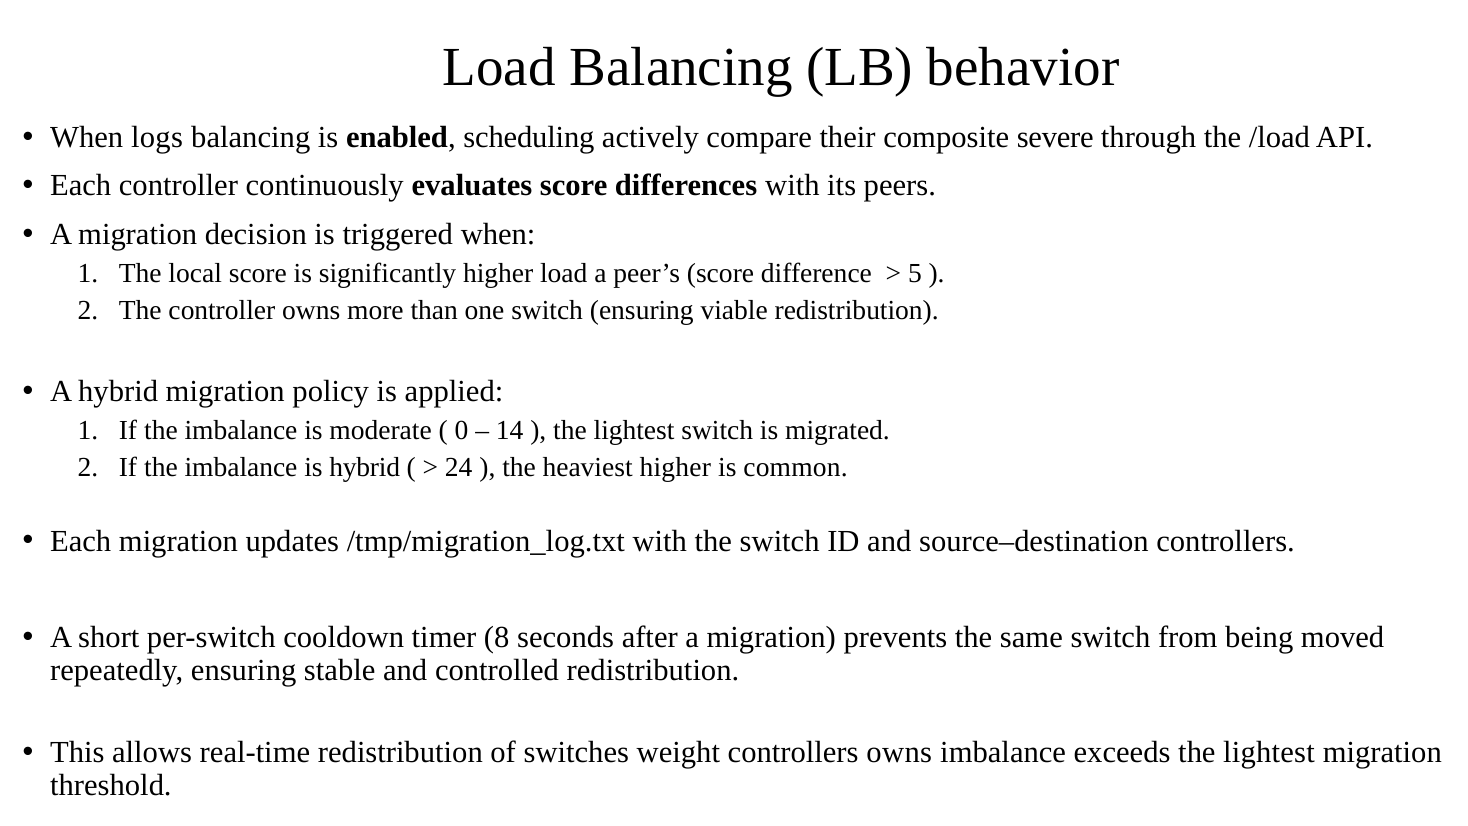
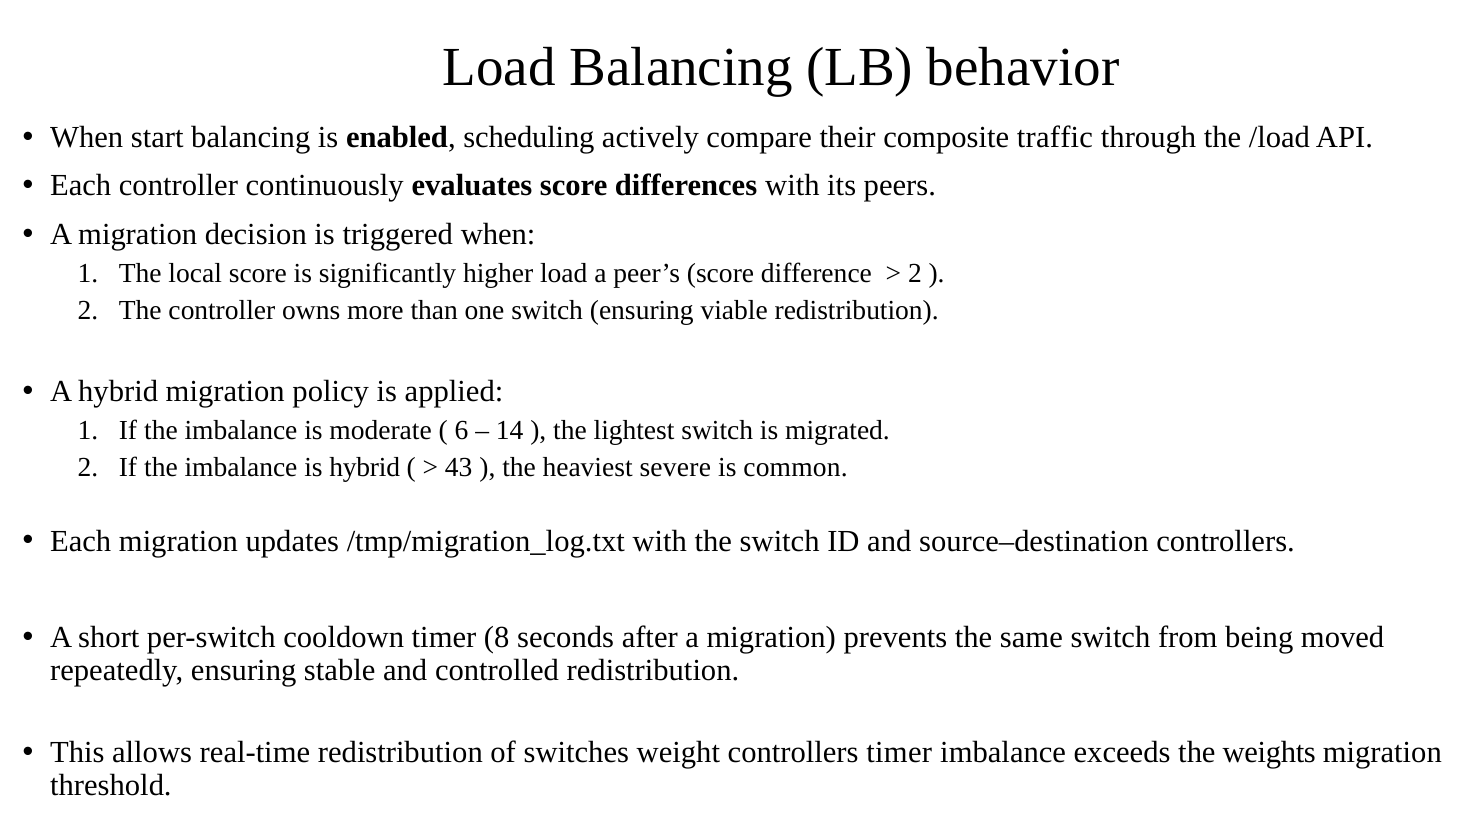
logs: logs -> start (157, 137)
severe: severe -> traffic (1055, 137)
5: 5 -> 2 (915, 273)
0: 0 -> 6 (462, 430)
24: 24 -> 43 (459, 468)
heaviest higher: higher -> severe (675, 468)
controllers owns: owns -> timer (899, 752)
exceeds the lightest: lightest -> weights (1269, 752)
